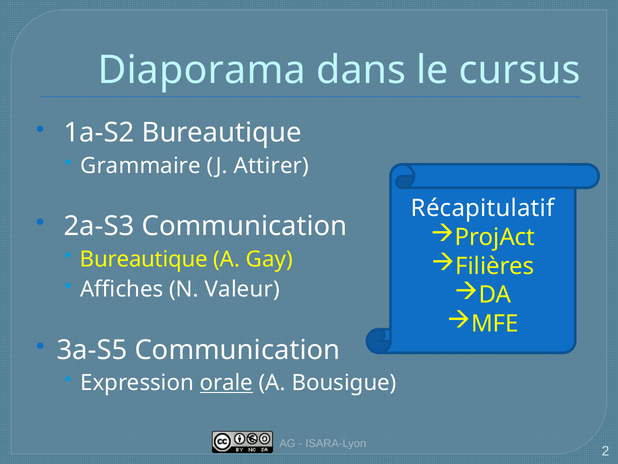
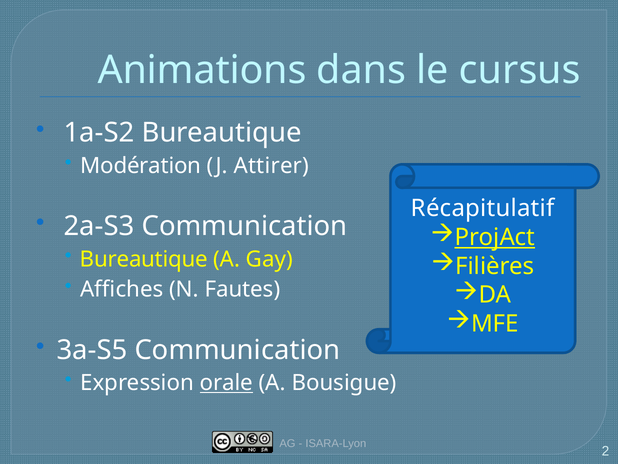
Diaporama: Diaporama -> Animations (202, 70)
Grammaire: Grammaire -> Modération (141, 166)
ProjAct underline: none -> present (495, 237)
Valeur: Valeur -> Fautes (242, 289)
